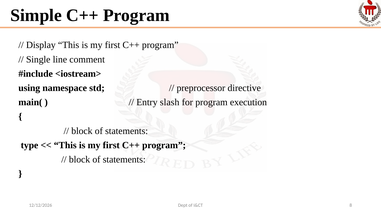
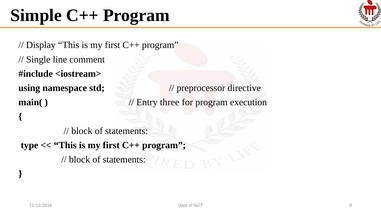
slash: slash -> three (170, 102)
